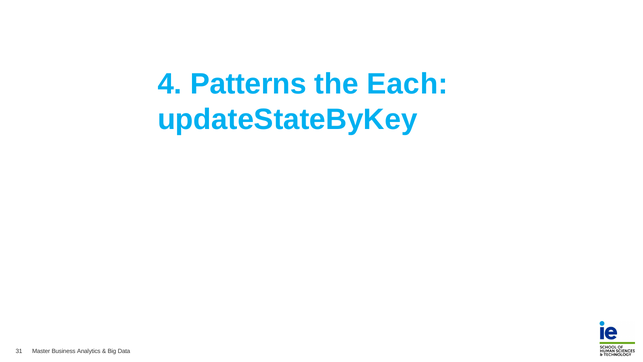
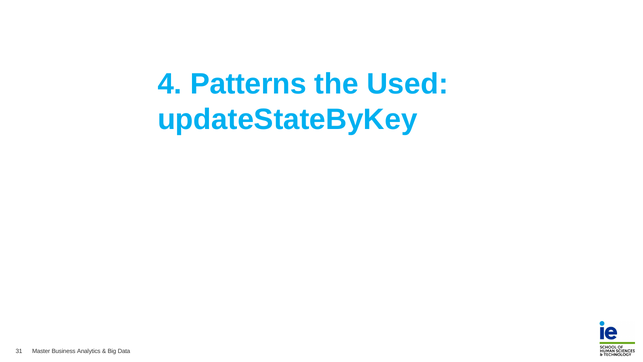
Each: Each -> Used (408, 84)
